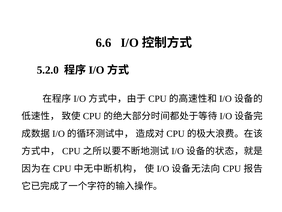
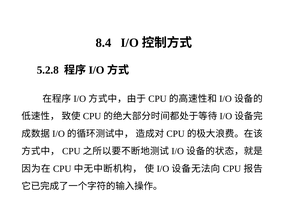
6.6: 6.6 -> 8.4 (103, 43)
5.2.0: 5.2.0 -> 5.2.8 (48, 70)
